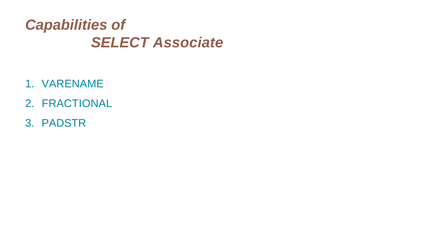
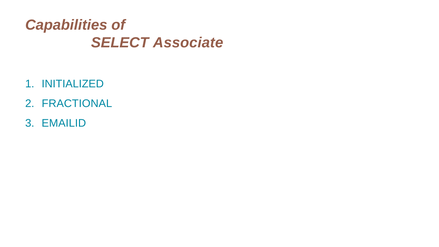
VARENAME: VARENAME -> INITIALIZED (73, 84)
PADSTR: PADSTR -> EMAILID (64, 123)
